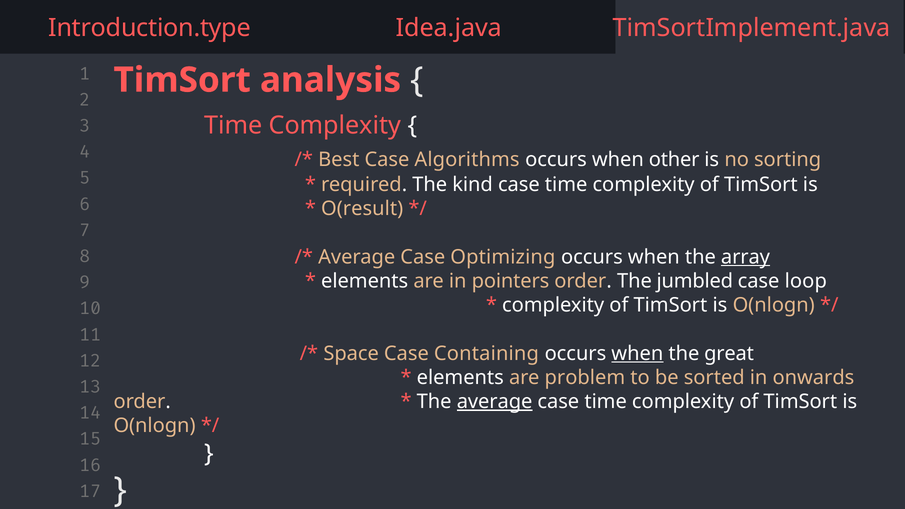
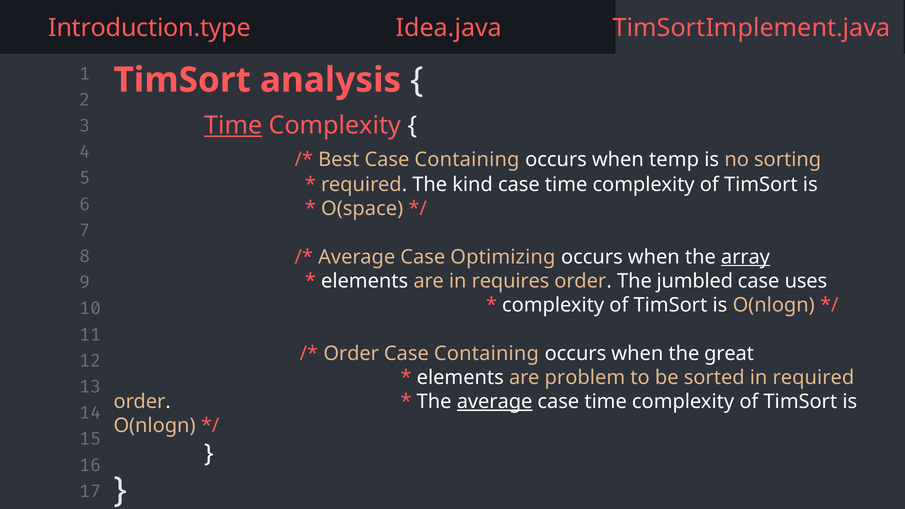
Time underline: none -> present (233, 126)
Best Case Algorithms: Algorithms -> Containing (467, 160)
other: other -> temp (674, 160)
O(result: O(result -> O(space (362, 209)
pointers: pointers -> requires (511, 281)
loop: loop -> uses (806, 281)
Space: Space -> Order (351, 354)
when underline: present -> none (637, 354)
in onwards: onwards -> required (813, 378)
